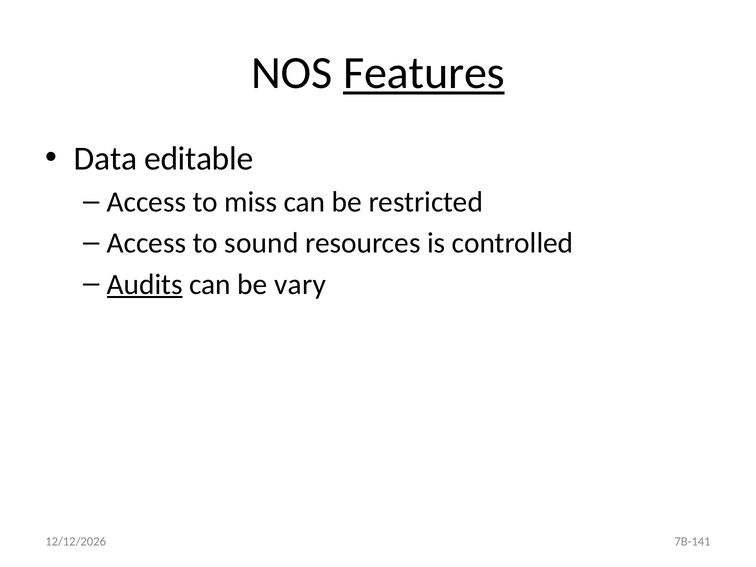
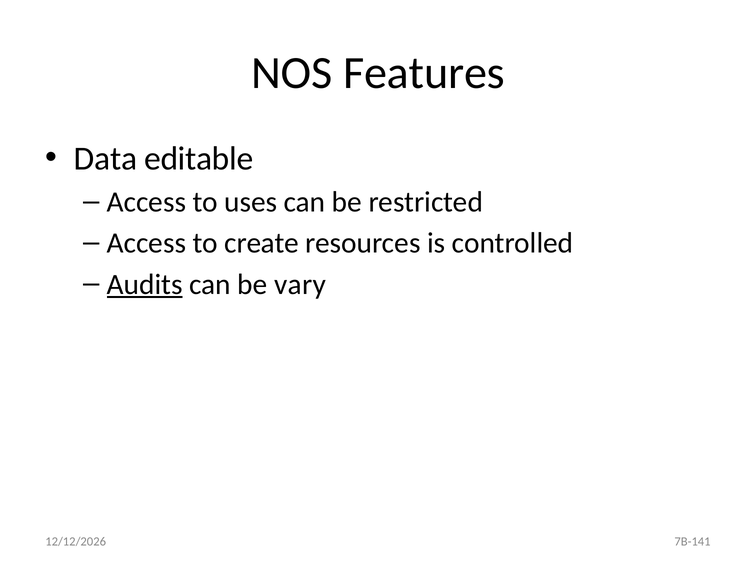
Features underline: present -> none (424, 73)
miss: miss -> uses (251, 202)
sound: sound -> create (262, 243)
